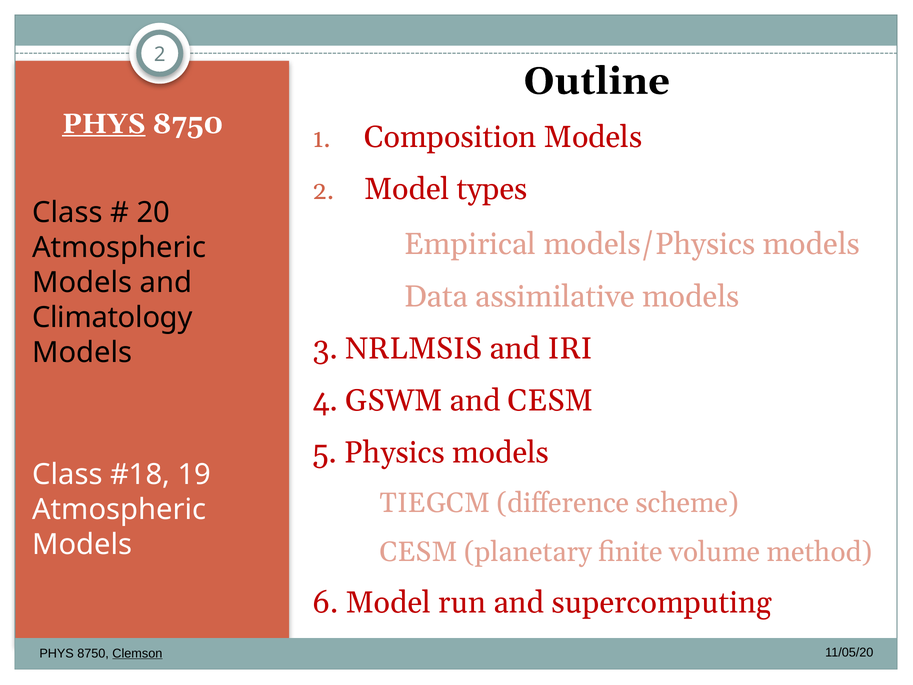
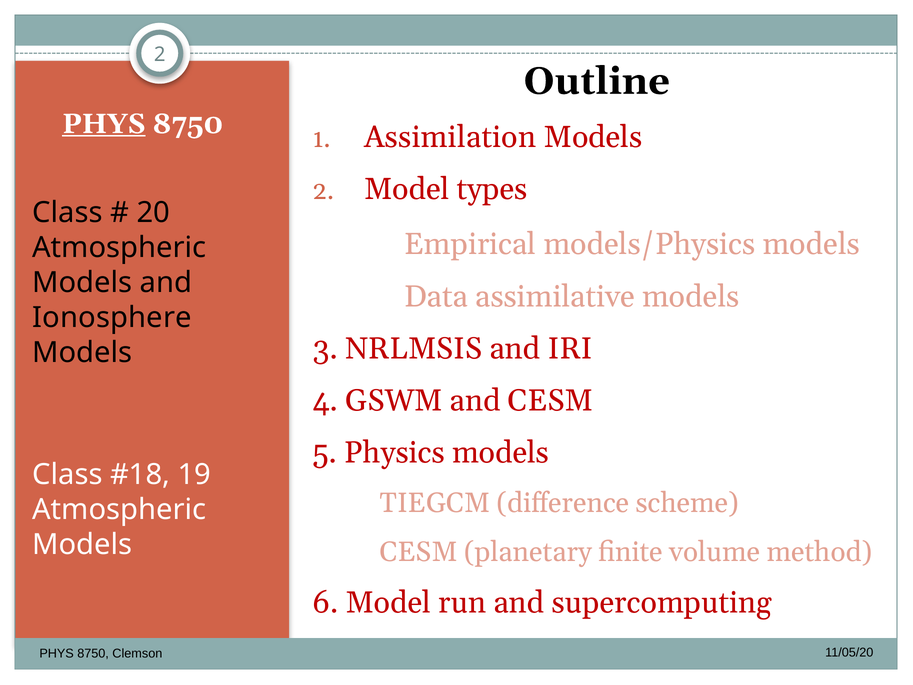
Composition: Composition -> Assimilation (450, 137)
Climatology: Climatology -> Ionosphere (112, 318)
Clemson underline: present -> none (137, 653)
